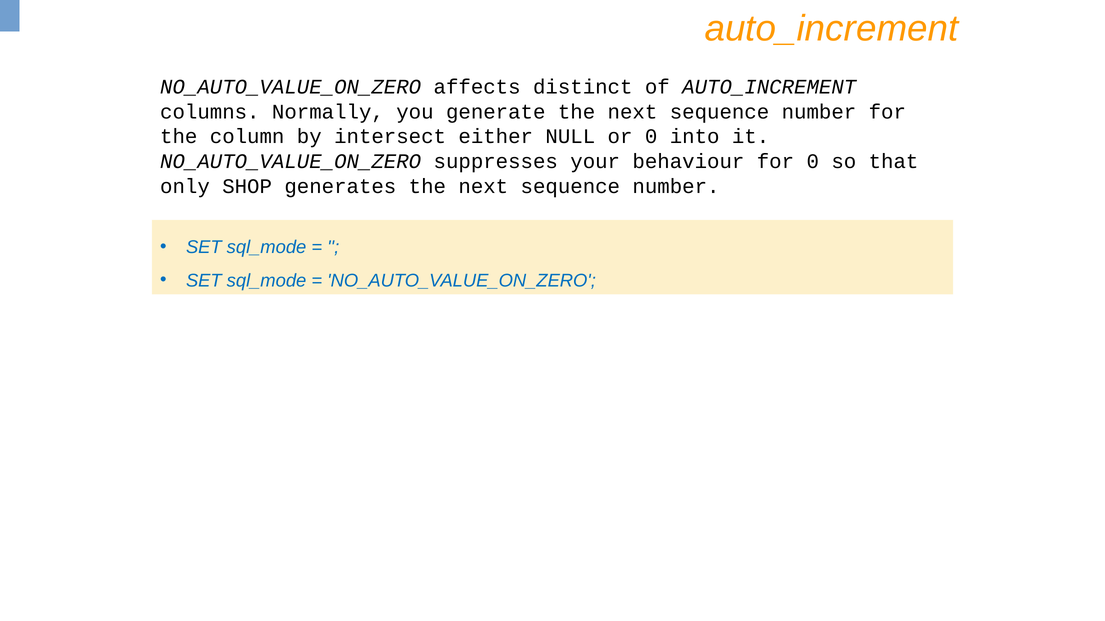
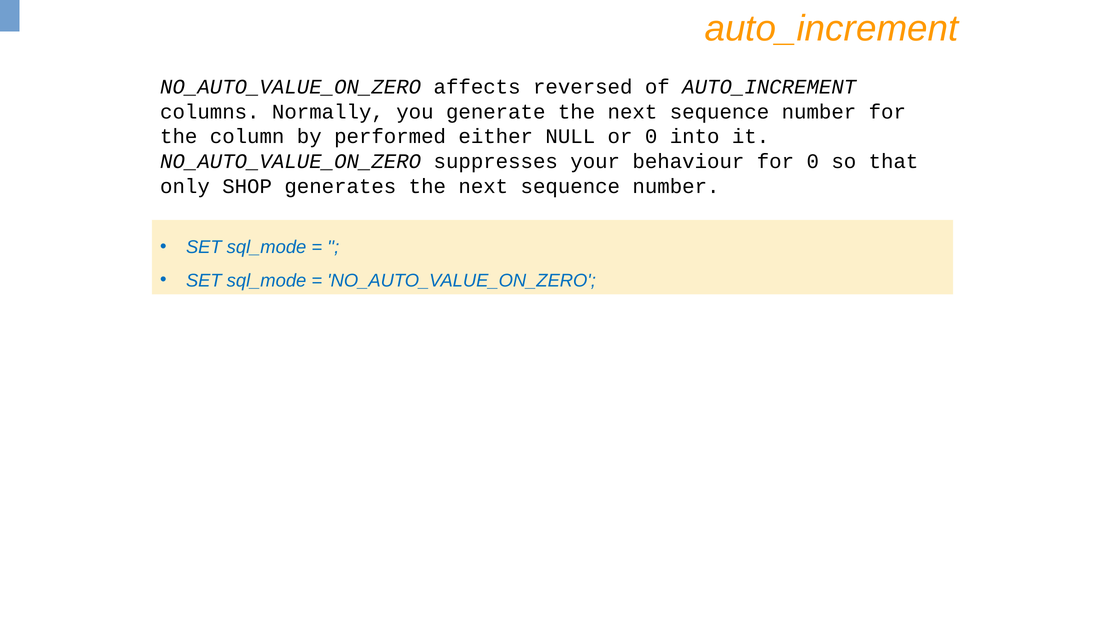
distinct: distinct -> reversed (583, 87)
intersect: intersect -> performed (390, 137)
